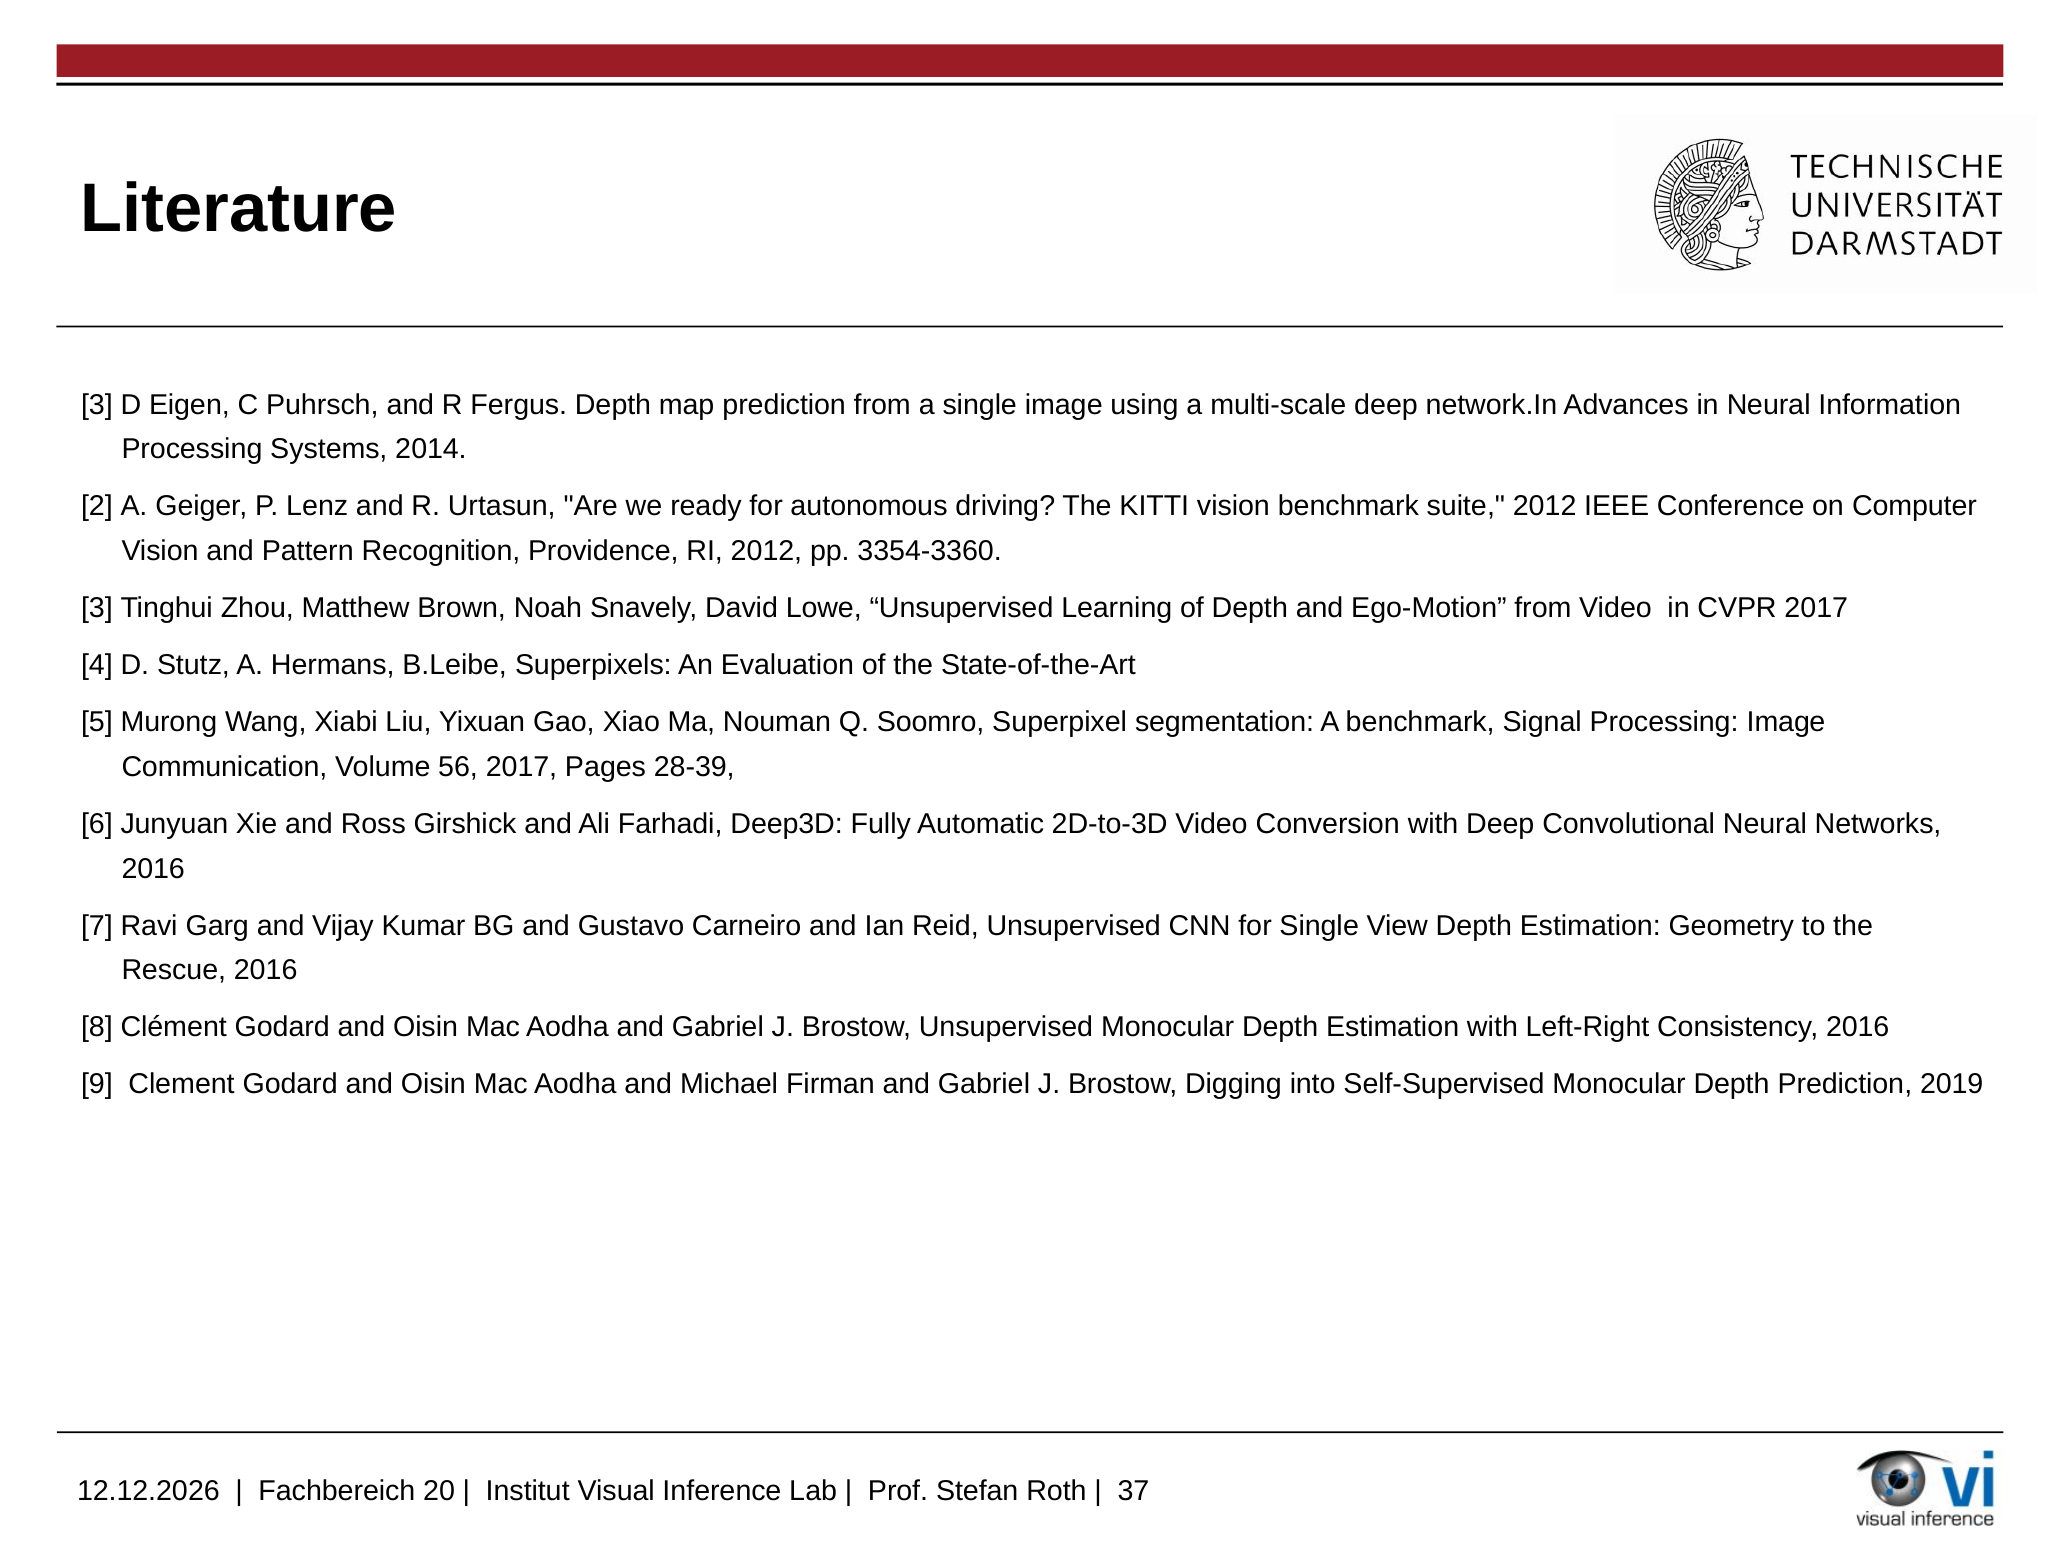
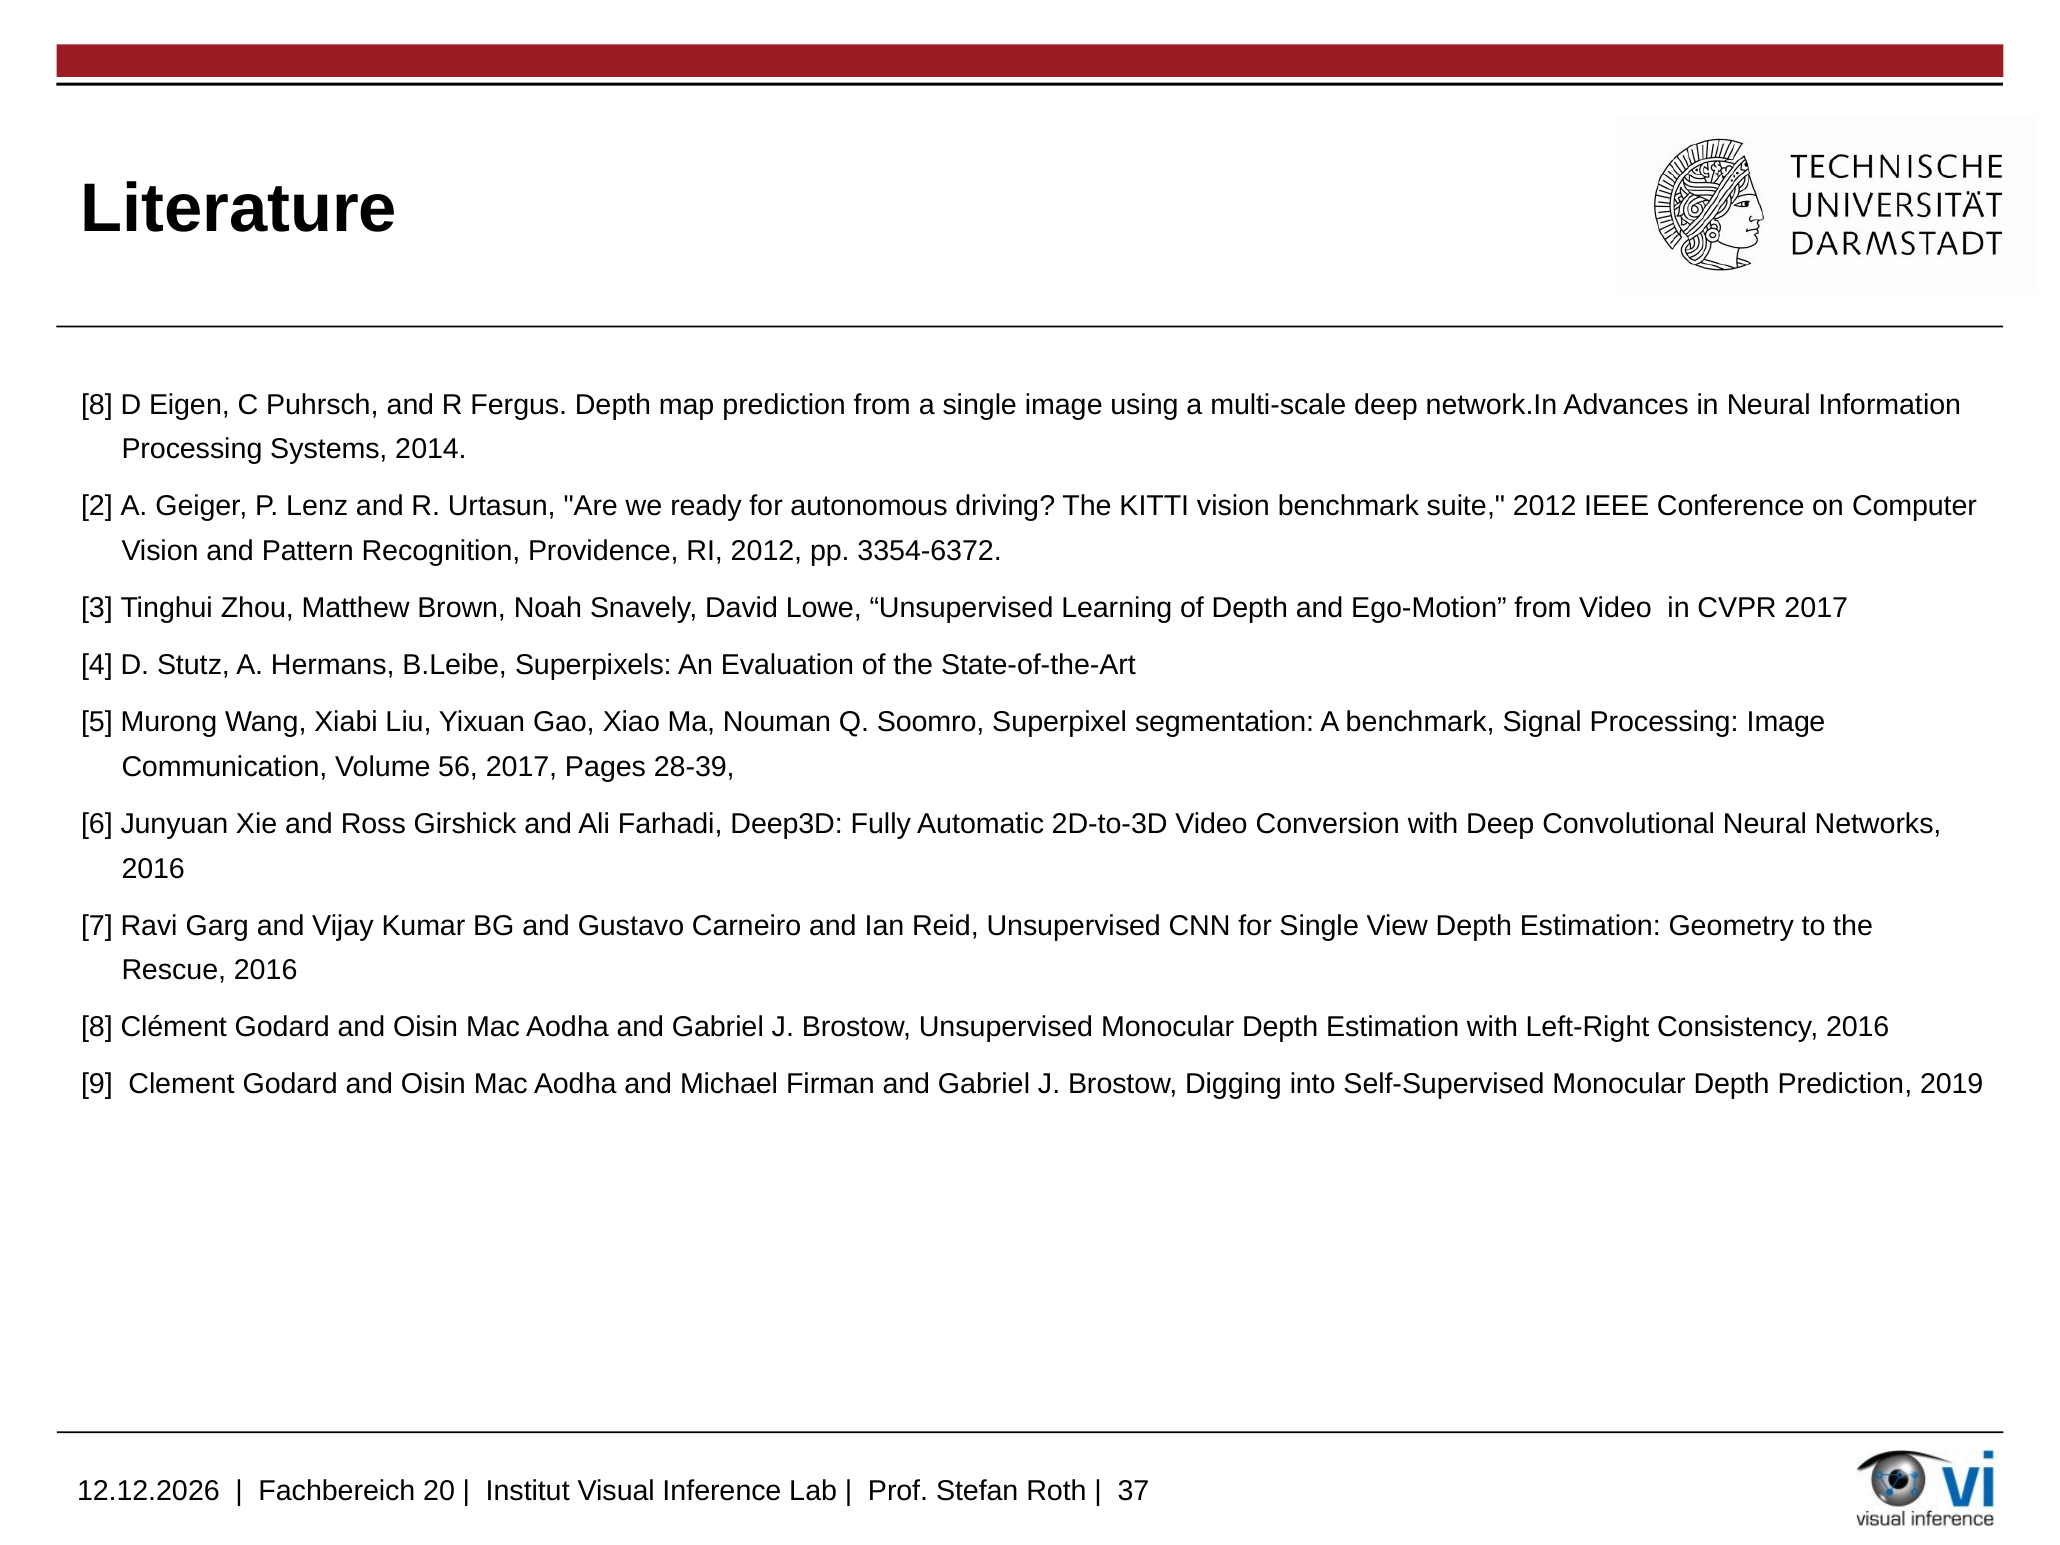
3: 3 -> 8 (97, 405)
3354-3360: 3354-3360 -> 3354-6372 (930, 551)
